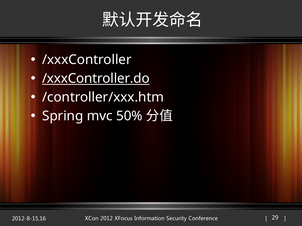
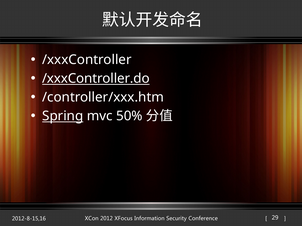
Spring underline: none -> present (63, 116)
